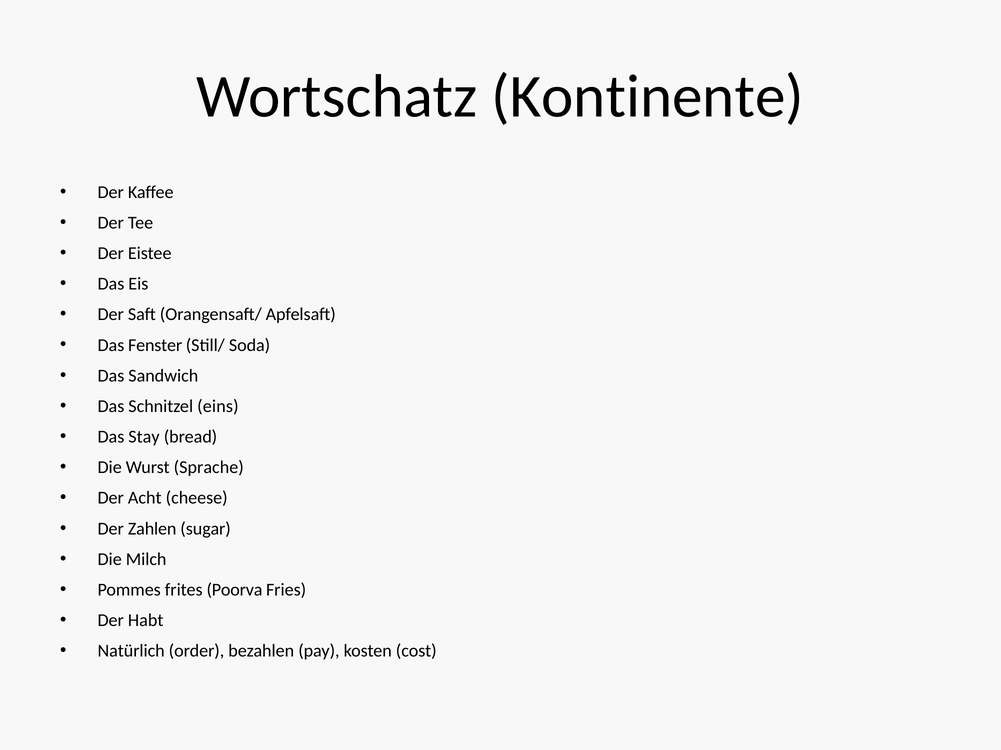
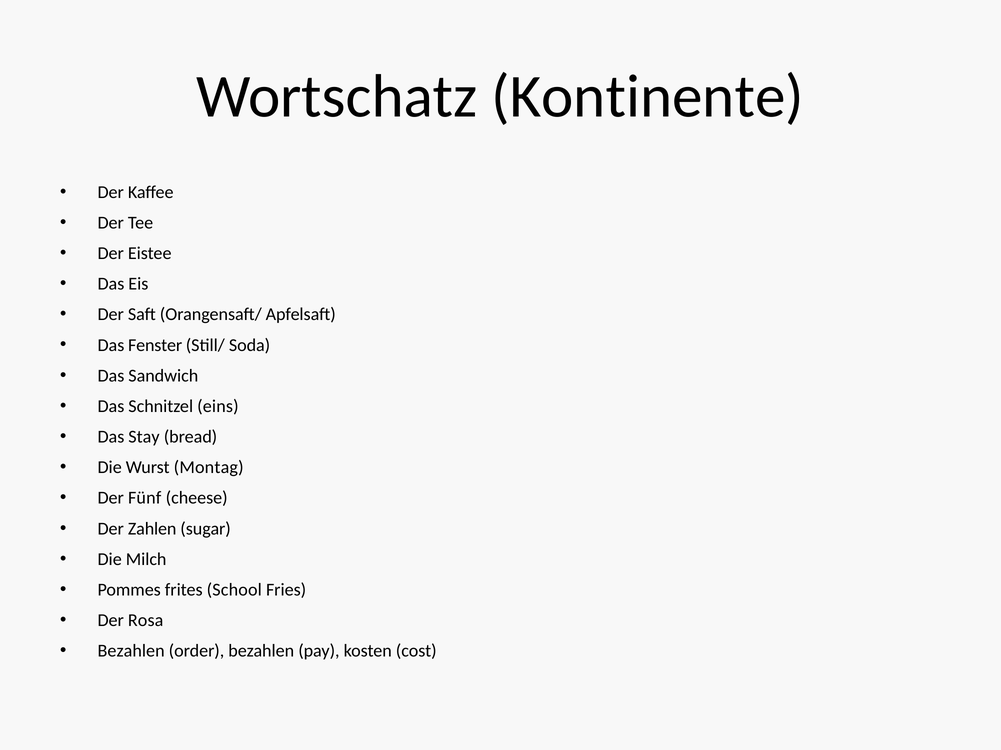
Sprache: Sprache -> Montag (209, 468)
Acht: Acht -> Fünf (145, 499)
Poorva: Poorva -> School (234, 590)
Habt: Habt -> Rosa (146, 621)
Natürlich: Natürlich -> Bezahlen (131, 652)
